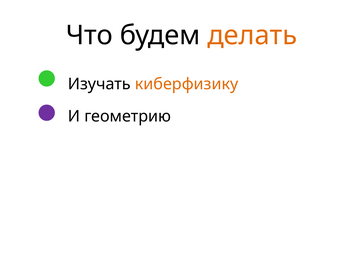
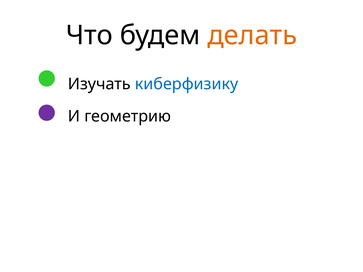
киберфизику colour: orange -> blue (187, 84)
